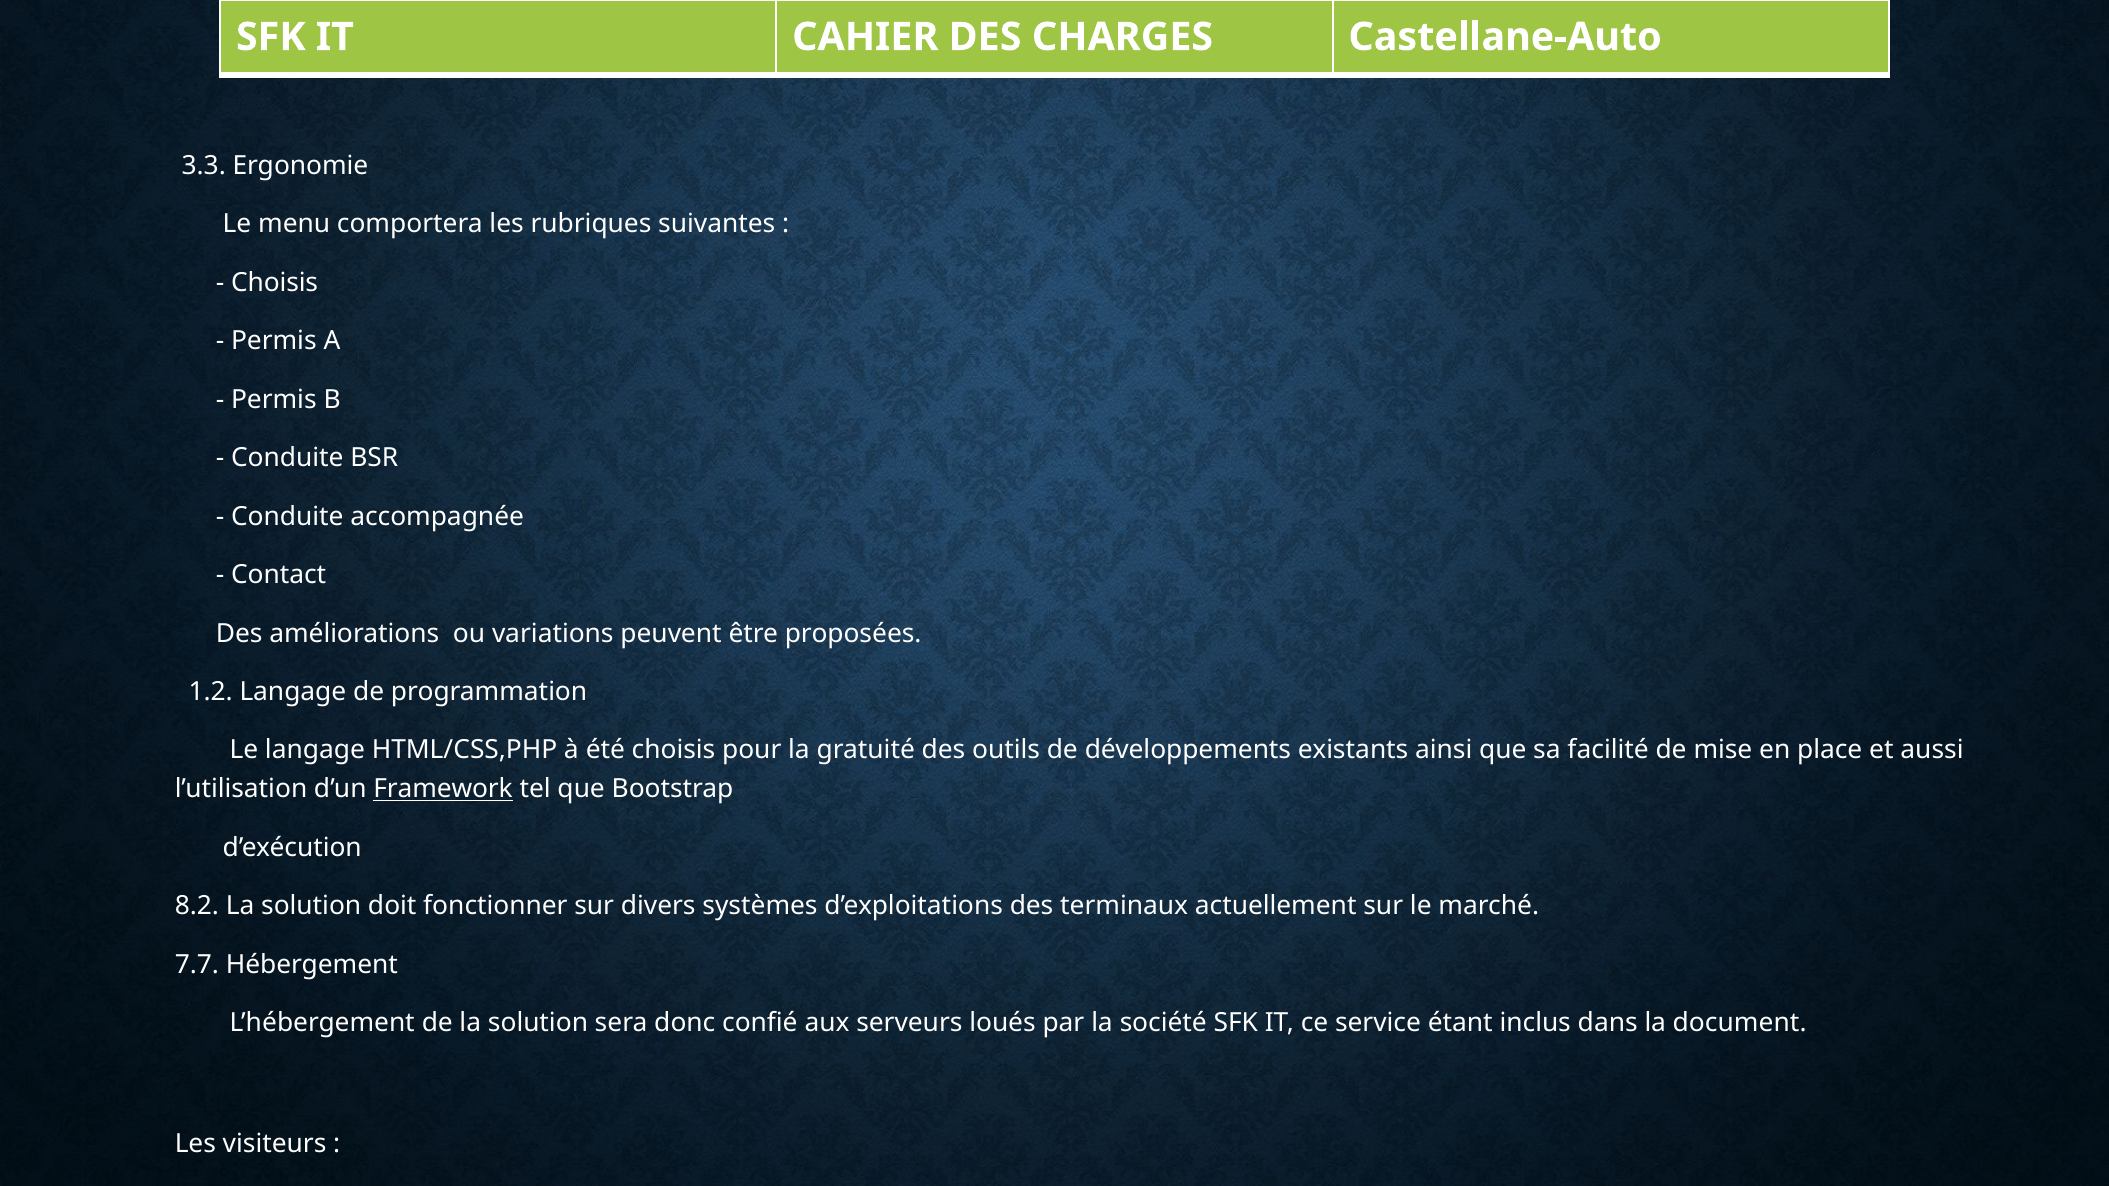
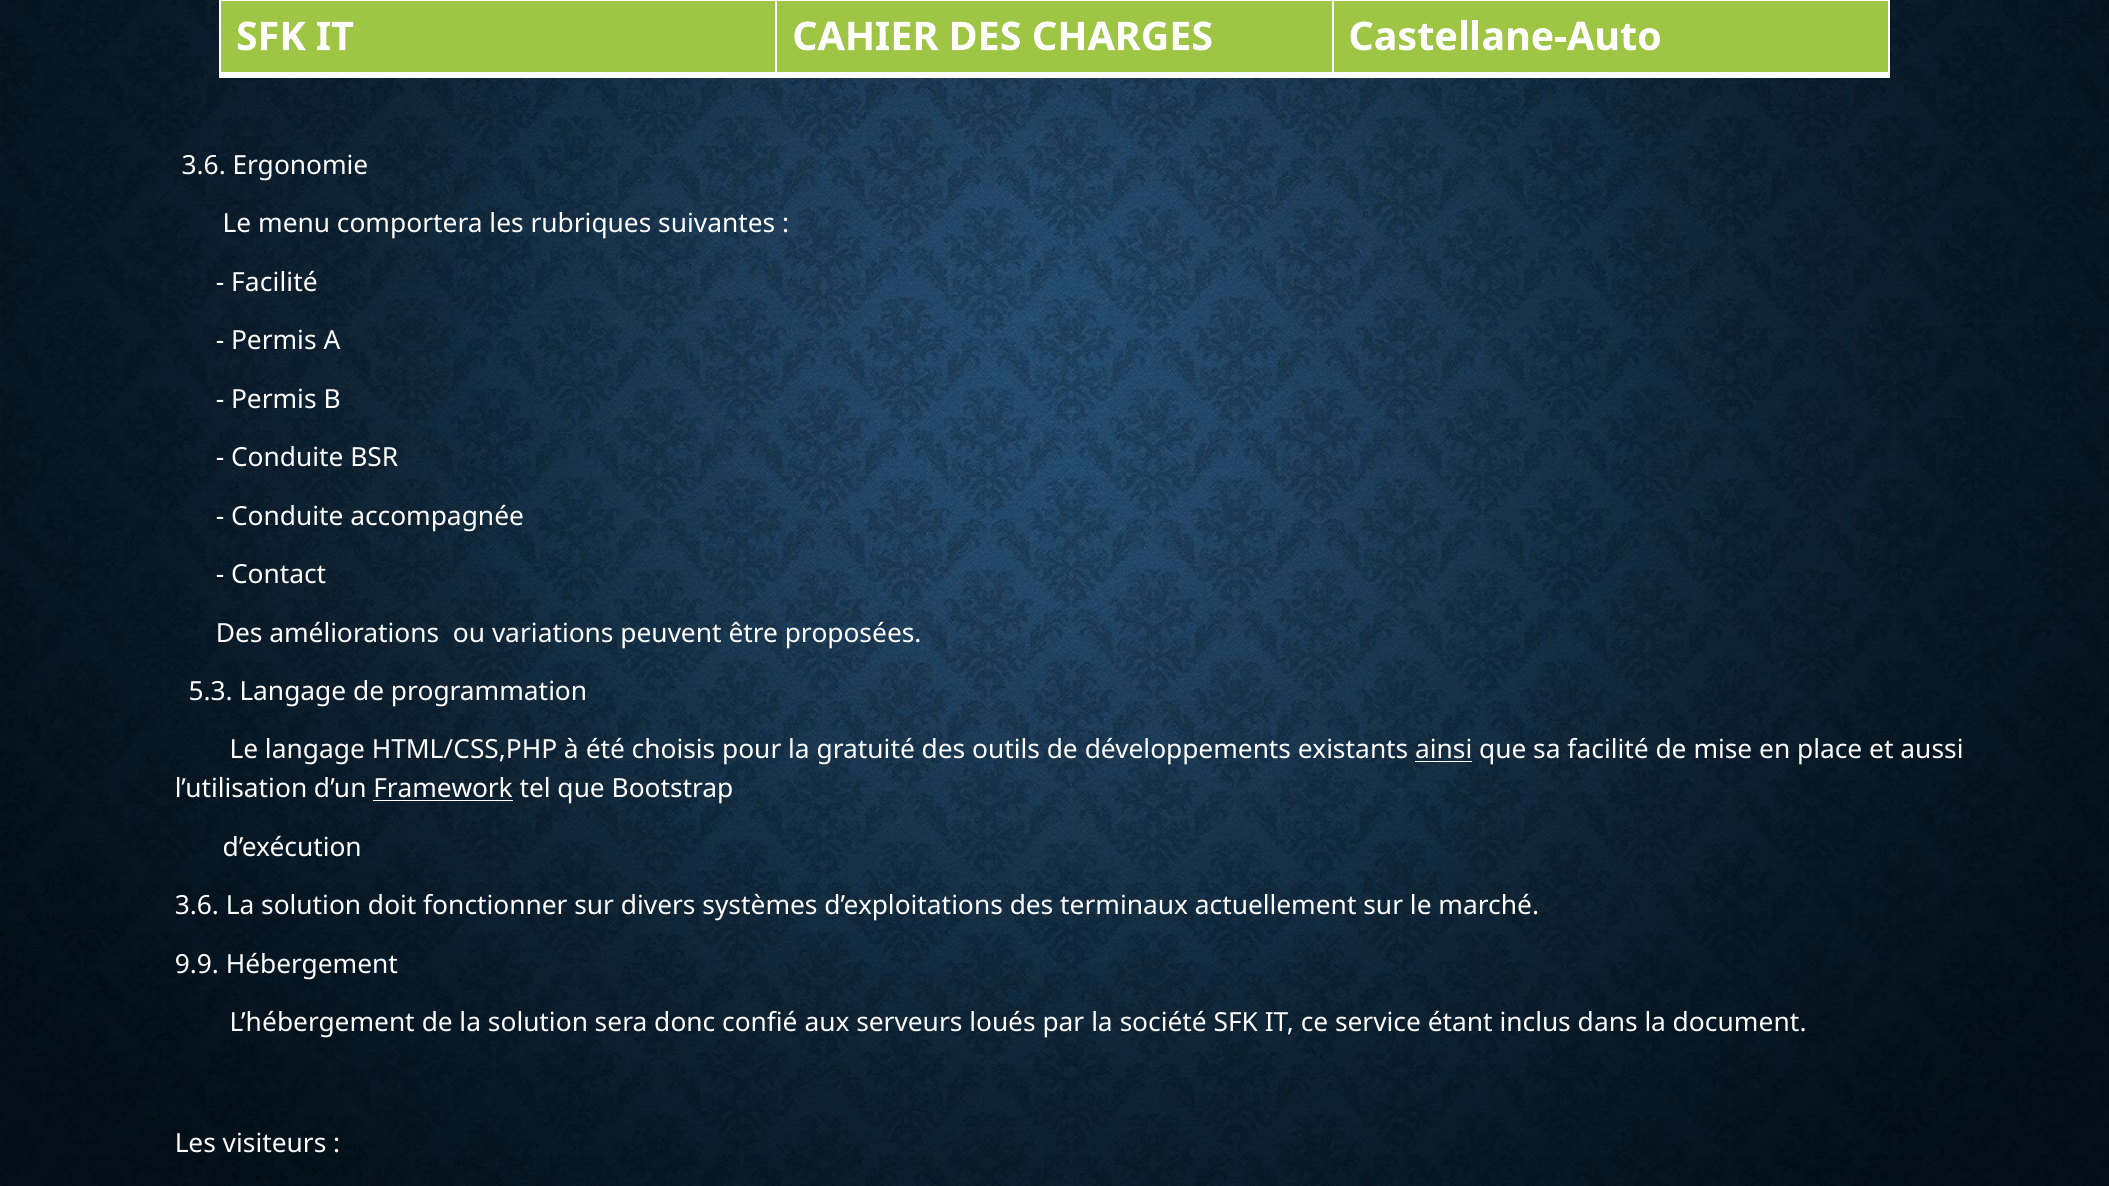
3.3: 3.3 -> 3.6 (204, 166)
Choisis: Choisis -> Facilité (274, 283)
1.2: 1.2 -> 5.3 (211, 692)
ainsi underline: none -> present (1444, 750)
8.2: 8.2 -> 3.6 (197, 906)
7.7: 7.7 -> 9.9 (197, 965)
